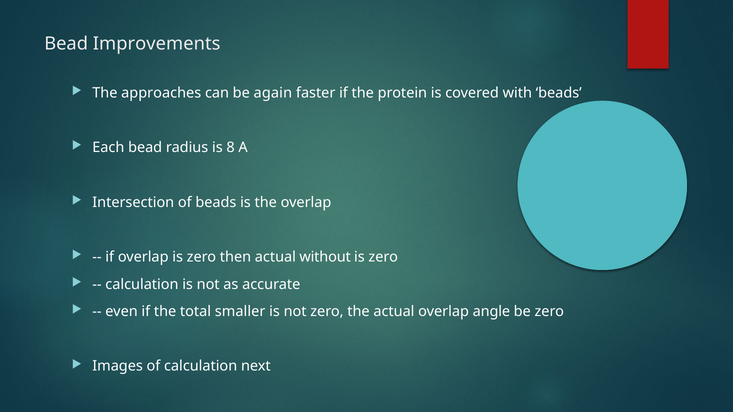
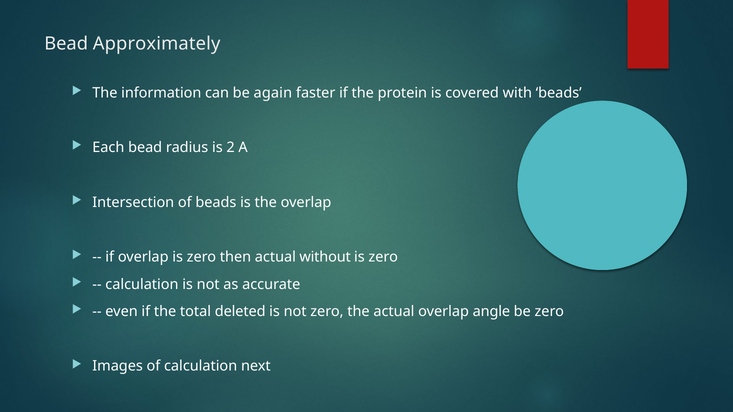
Improvements: Improvements -> Approximately (157, 43)
approaches: approaches -> information (161, 93)
8: 8 -> 2 (231, 148)
smaller: smaller -> deleted (240, 312)
